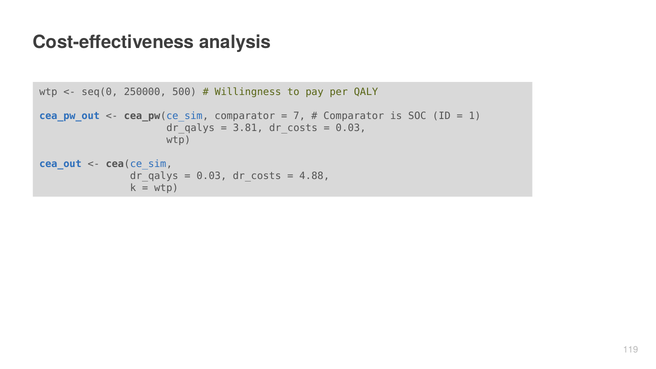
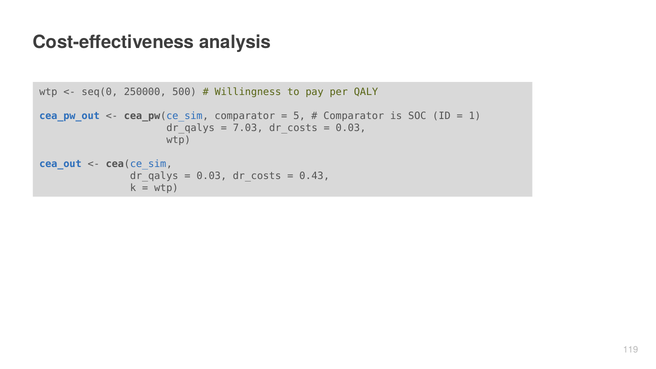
7: 7 -> 5 (299, 116)
3.81: 3.81 -> 7.03 (248, 128)
4.88: 4.88 -> 0.43 (314, 176)
